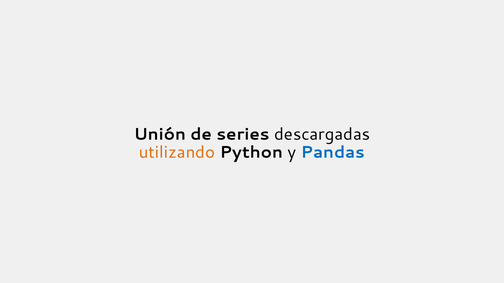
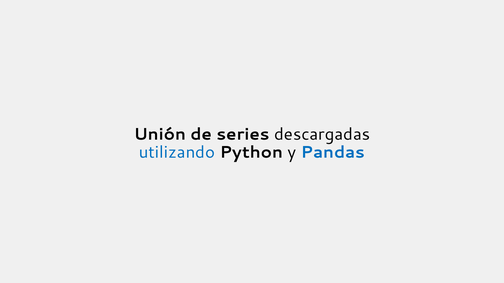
utilizando colour: orange -> blue (177, 153)
